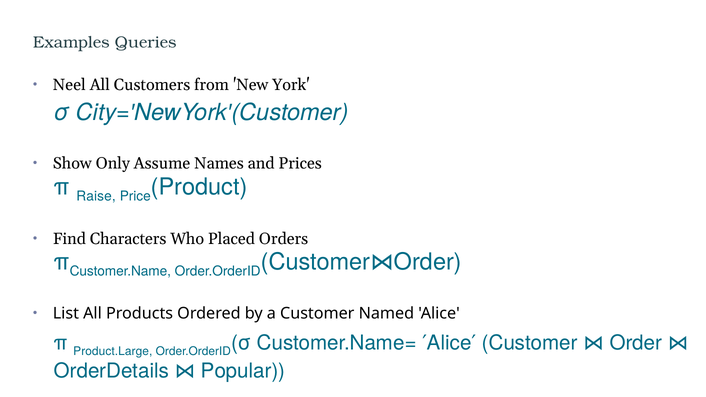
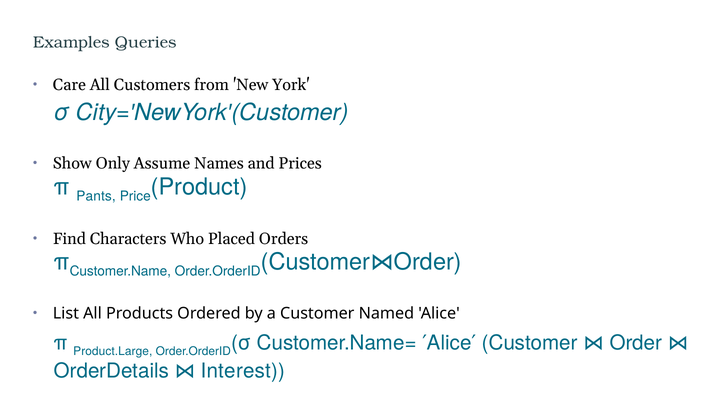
Neel: Neel -> Care (69, 85)
Raise: Raise -> Pants (96, 196)
Popular: Popular -> Interest (243, 371)
